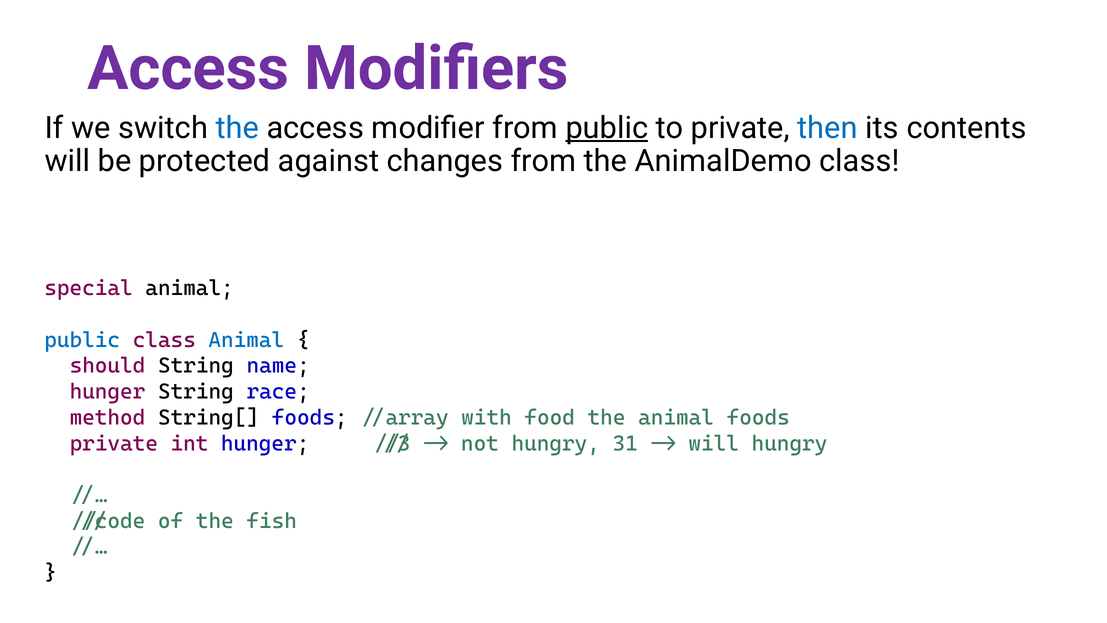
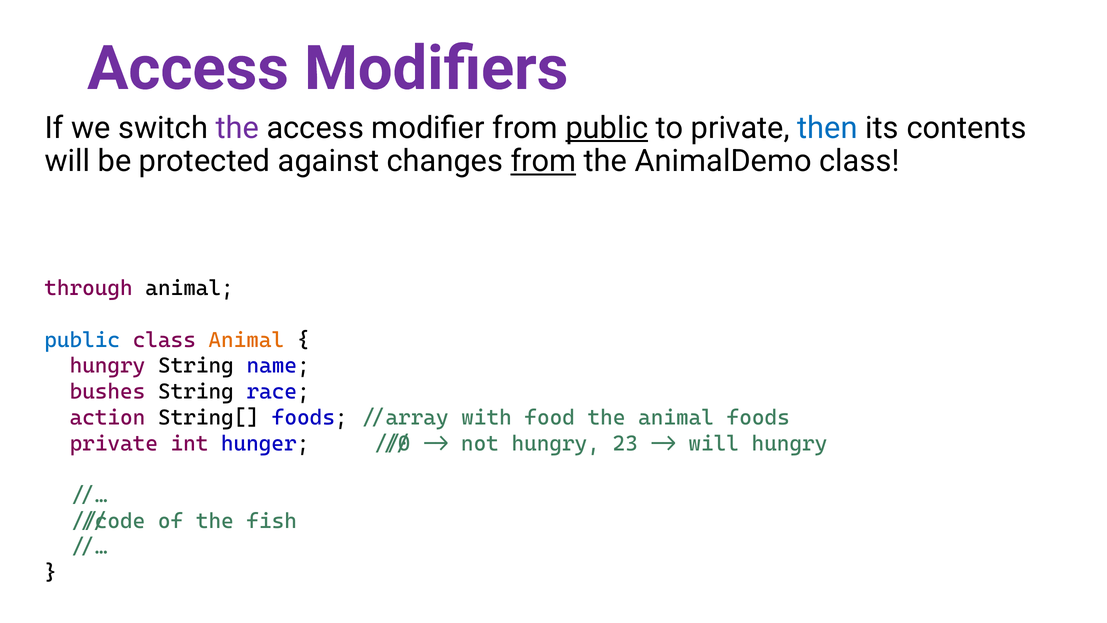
the colour: blue -> purple (237, 128)
from underline: none -> present (543, 161)
special: special -> through (89, 288)
Animal colour: blue -> orange (246, 340)
should: should -> hungry (107, 366)
hunger: hunger -> bushes (107, 392)
method: method -> action (107, 417)
//3: //3 -> //0 (392, 443)
31: 31 -> 23 (625, 443)
